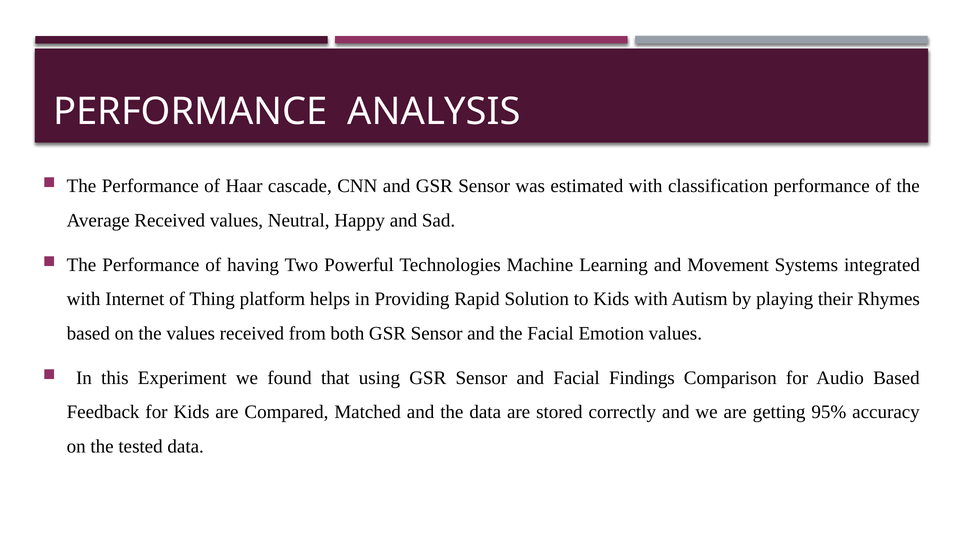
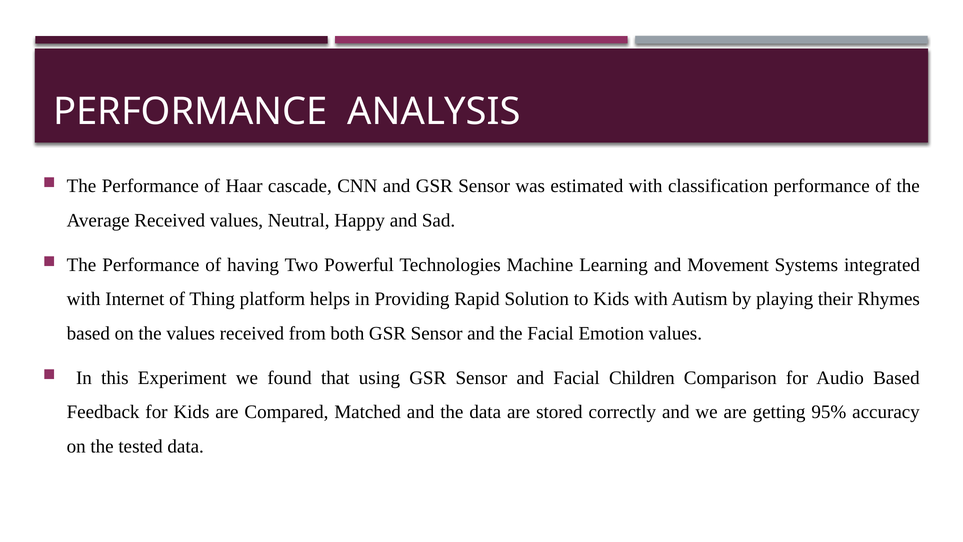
Findings: Findings -> Children (642, 378)
